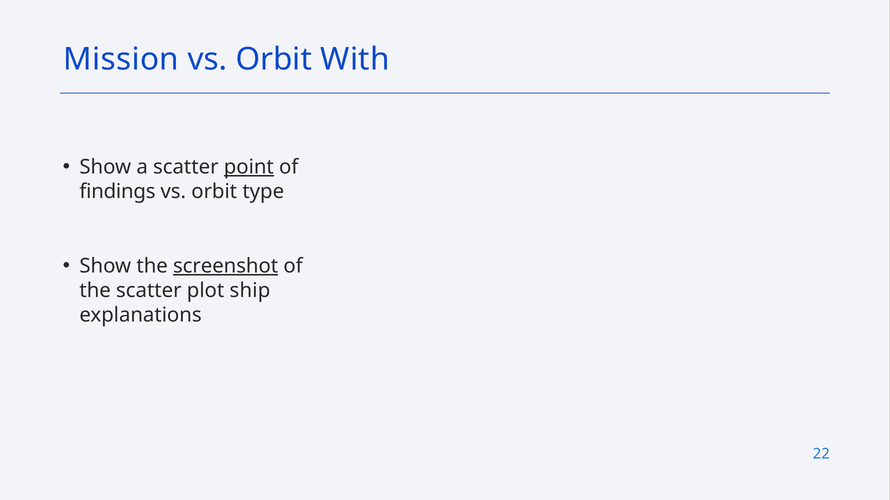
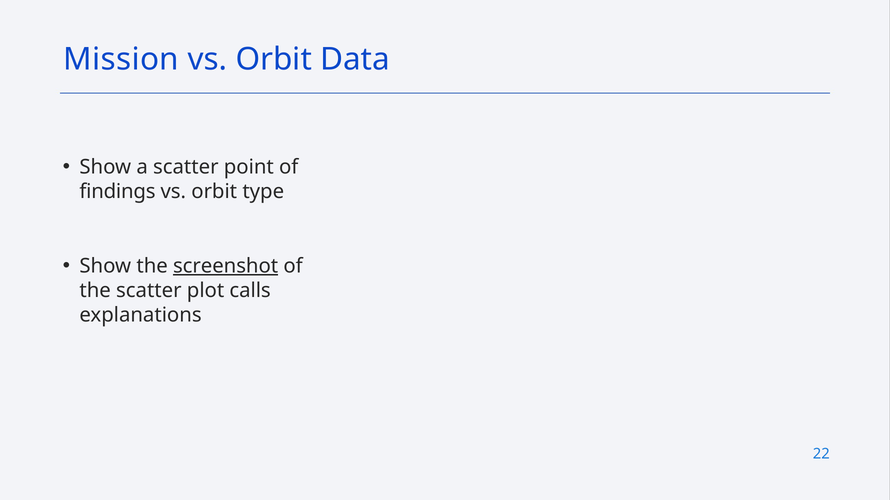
With: With -> Data (355, 59)
point underline: present -> none (249, 167)
ship: ship -> calls (250, 291)
